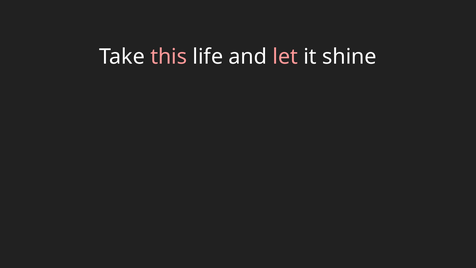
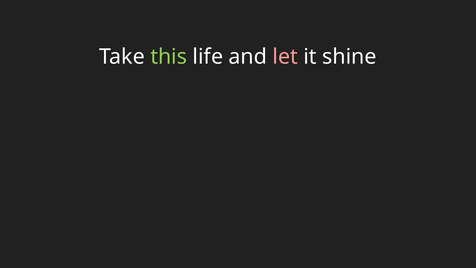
this colour: pink -> light green (169, 57)
